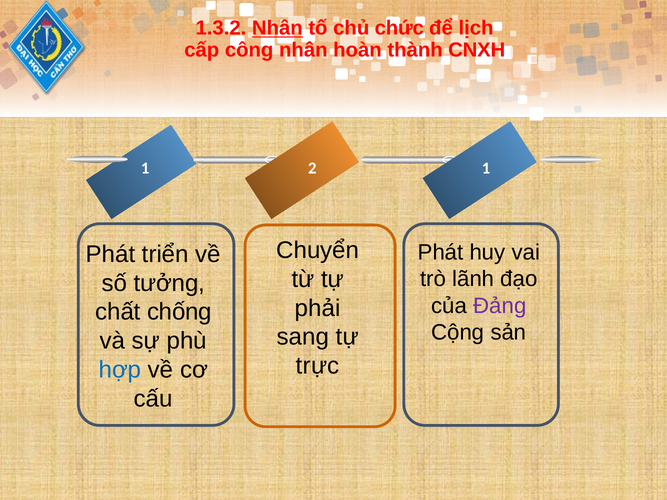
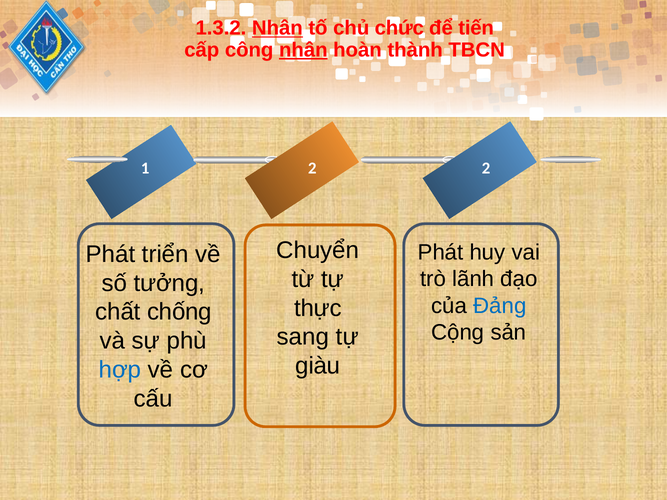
lịch: lịch -> tiến (476, 28)
nhân underline: none -> present (303, 50)
CNXH: CNXH -> TBCN (477, 50)
2 1: 1 -> 2 (486, 168)
Đảng colour: purple -> blue (500, 306)
phải: phải -> thực (318, 308)
trực: trực -> giàu (318, 366)
